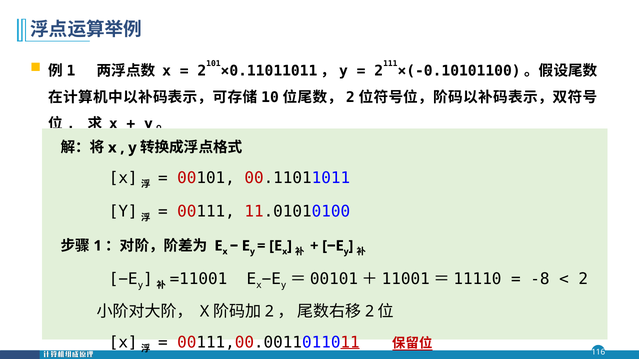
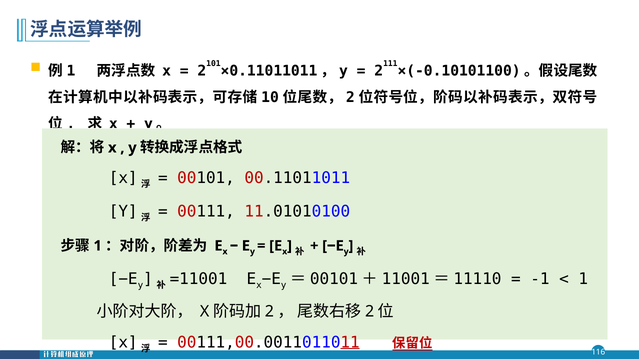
-8: -8 -> -1 (540, 279)
2: 2 -> 1 (583, 279)
